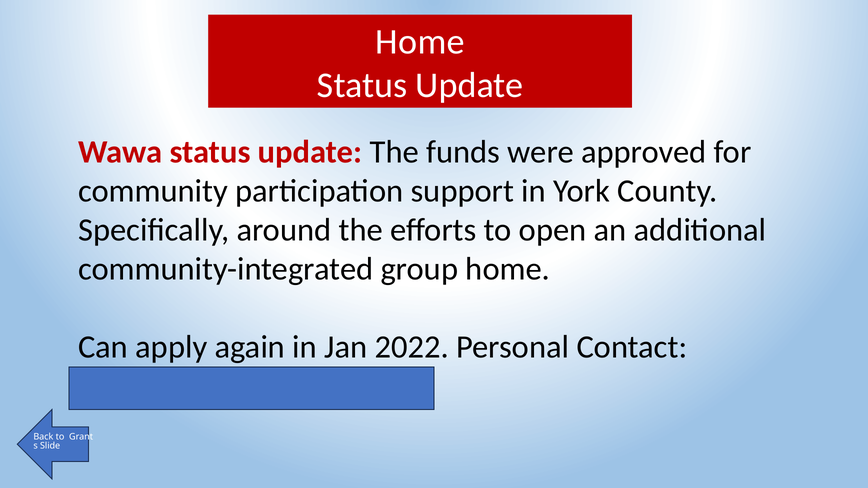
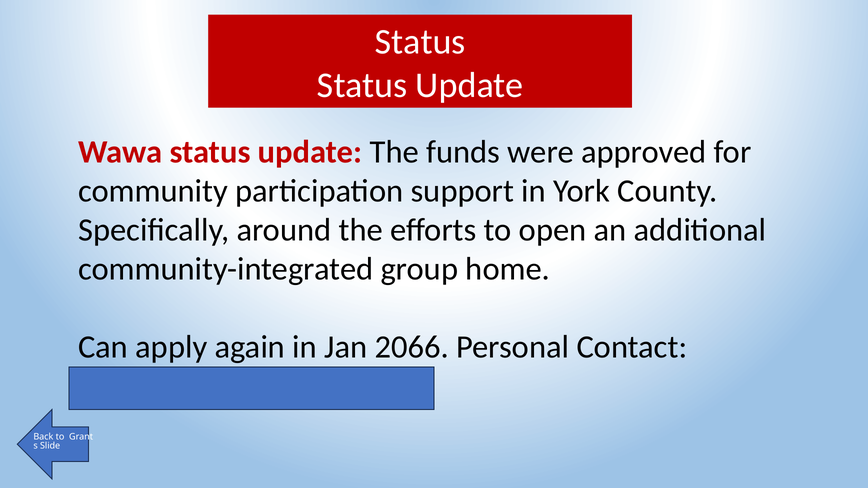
Home: Home -> Status (420, 42)
2022: 2022 -> 2066 (412, 347)
